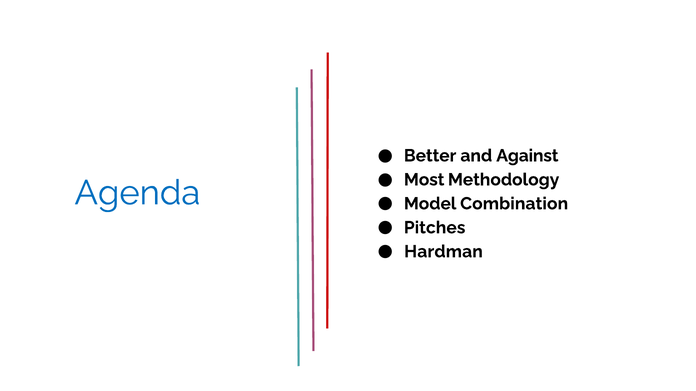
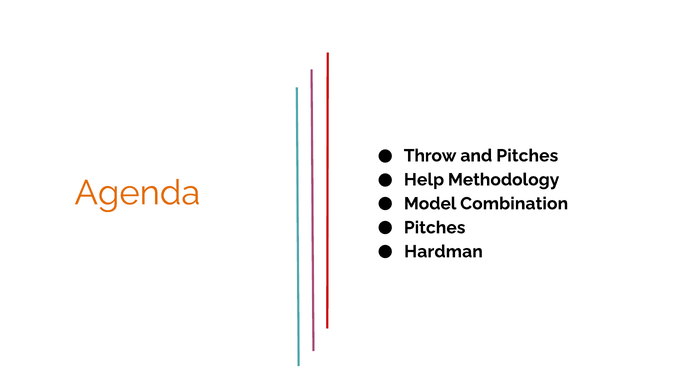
Better: Better -> Throw (430, 156)
and Against: Against -> Pitches (527, 156)
Most: Most -> Help (424, 180)
Agenda colour: blue -> orange (137, 193)
